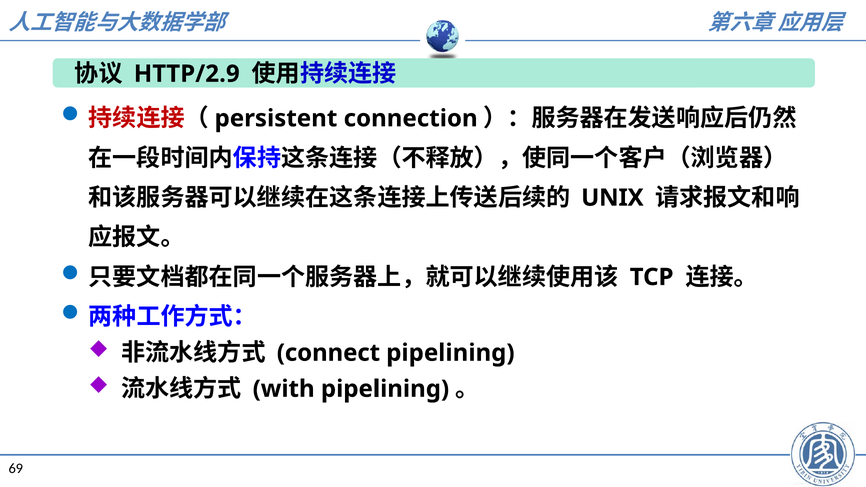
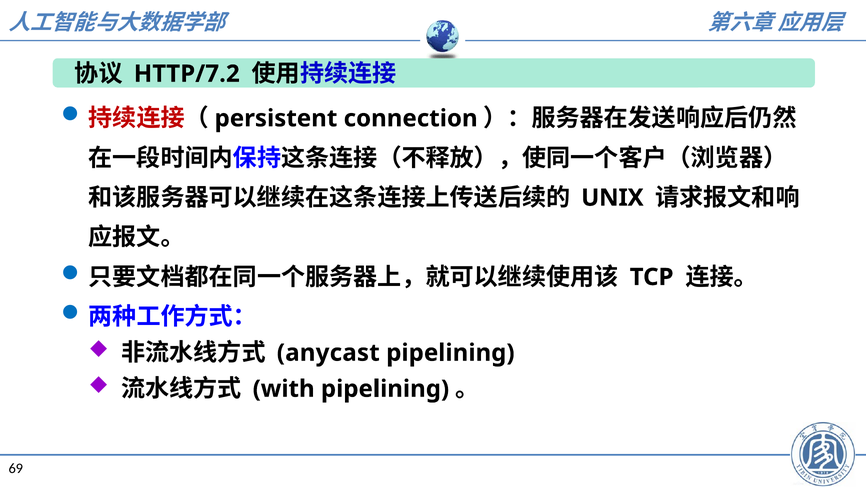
HTTP/2.9: HTTP/2.9 -> HTTP/7.2 (187, 74)
connect: connect -> anycast (328, 353)
